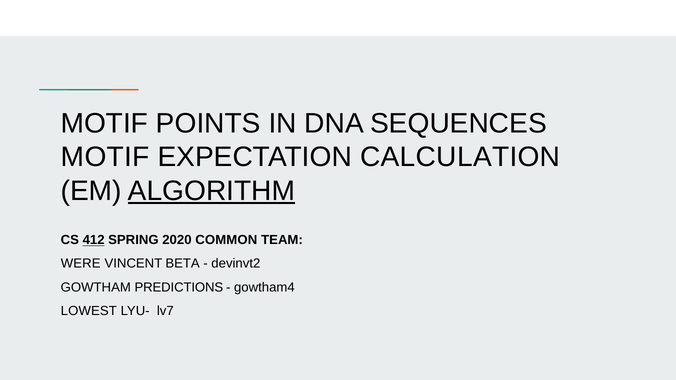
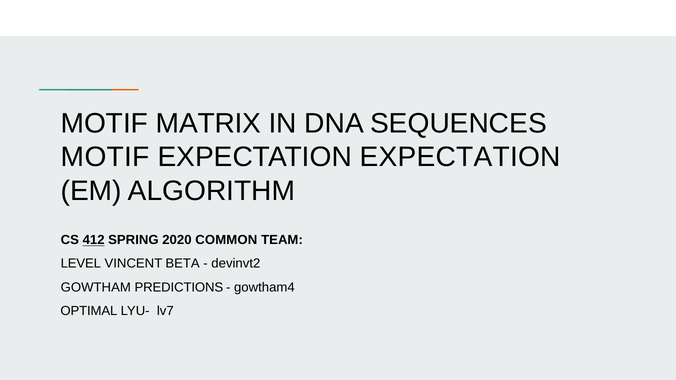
POINTS: POINTS -> MATRIX (208, 123)
EXPECTATION CALCULATION: CALCULATION -> EXPECTATION (460, 157)
ALGORITHM underline: present -> none (212, 191)
WERE: WERE -> LEVEL (81, 264)
LOWEST: LOWEST -> OPTIMAL (89, 311)
